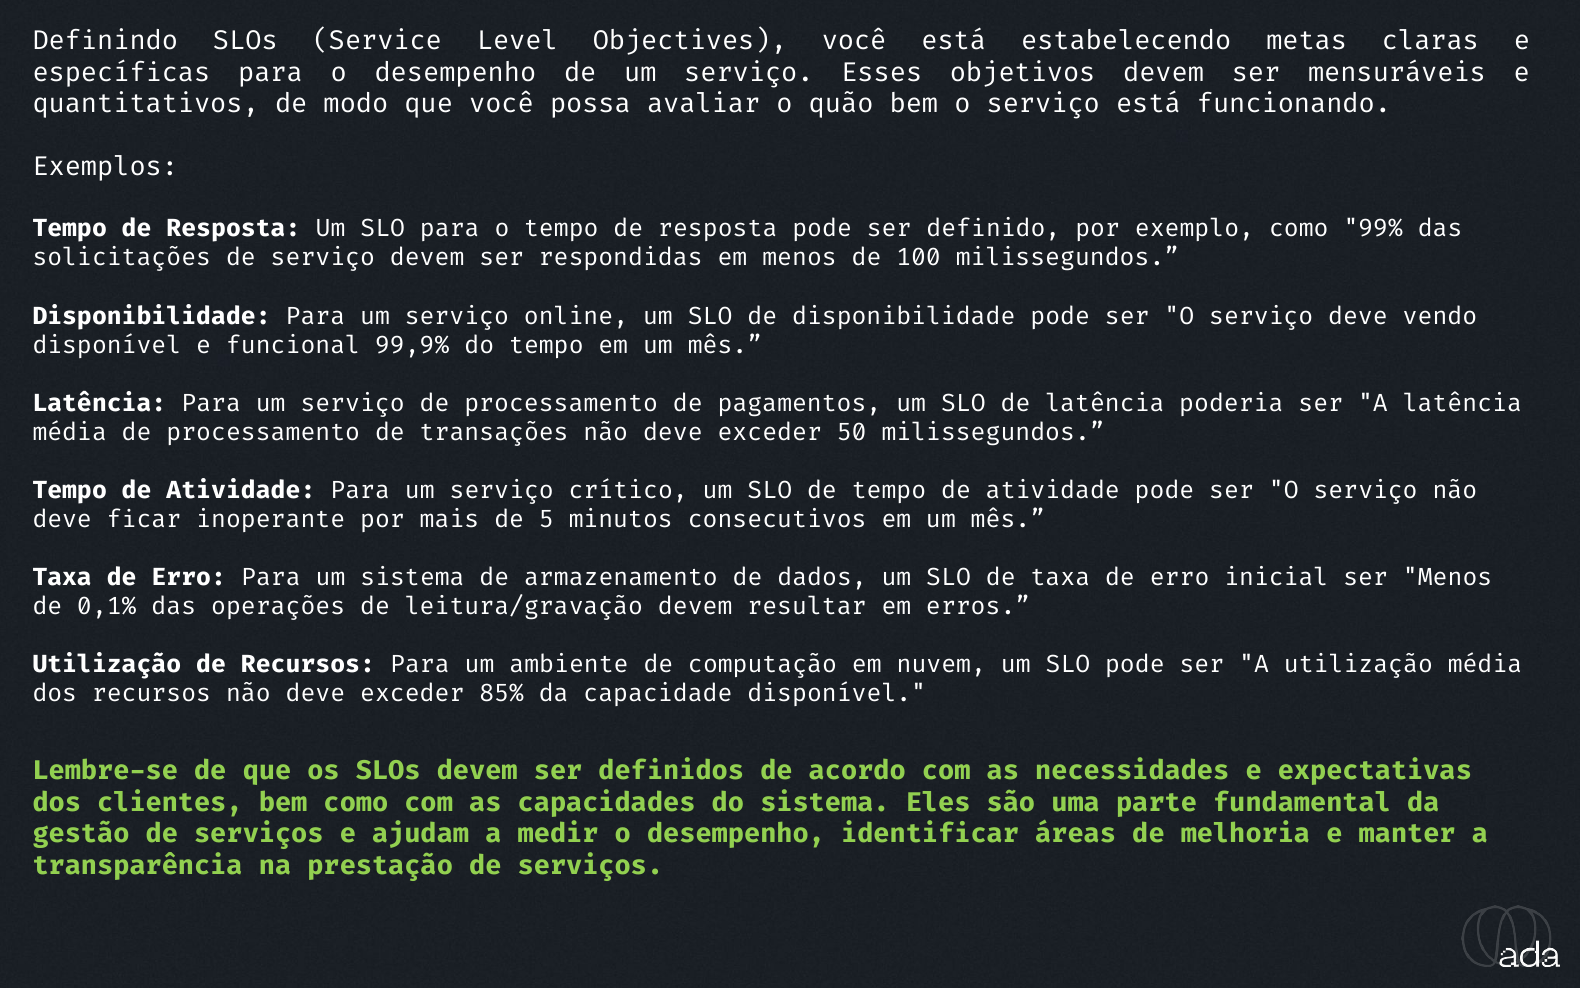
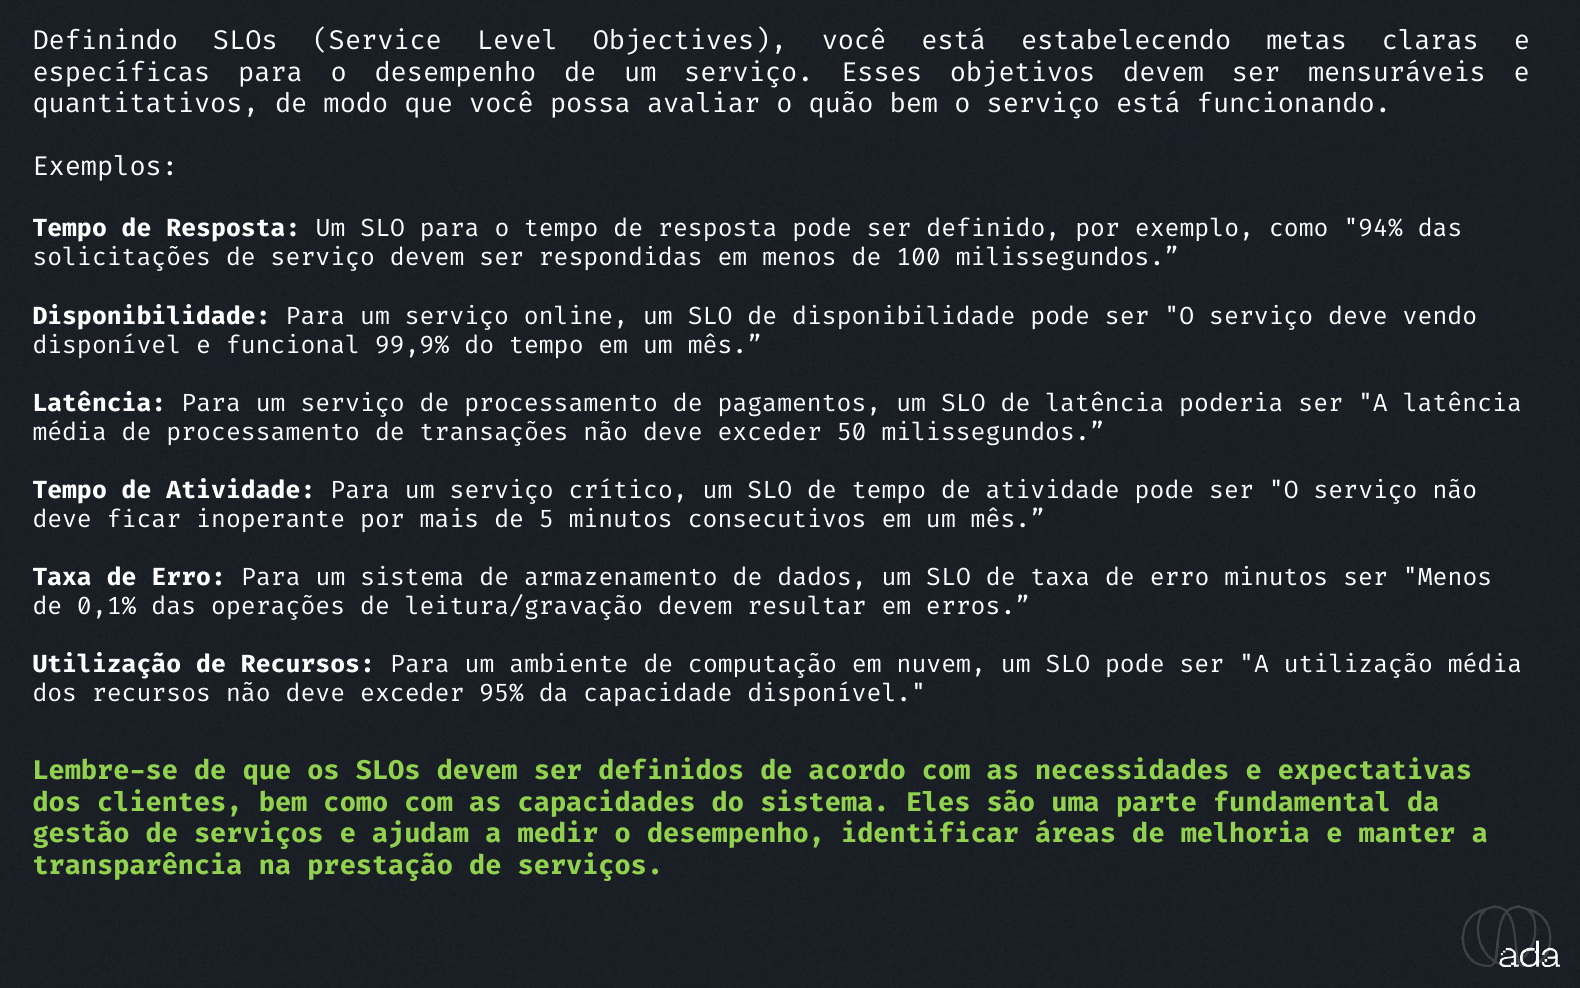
99%: 99% -> 94% (1373, 229)
erro inicial: inicial -> minutos (1276, 577)
85%: 85% -> 95% (502, 693)
